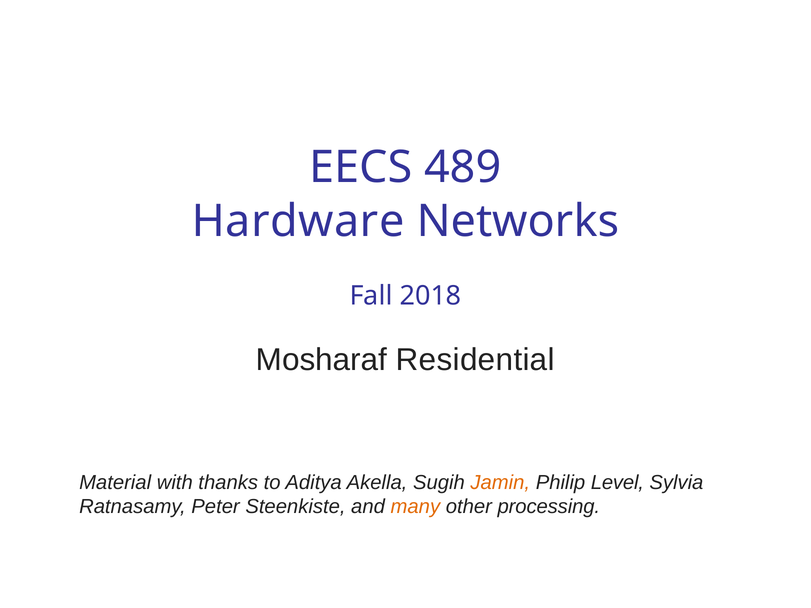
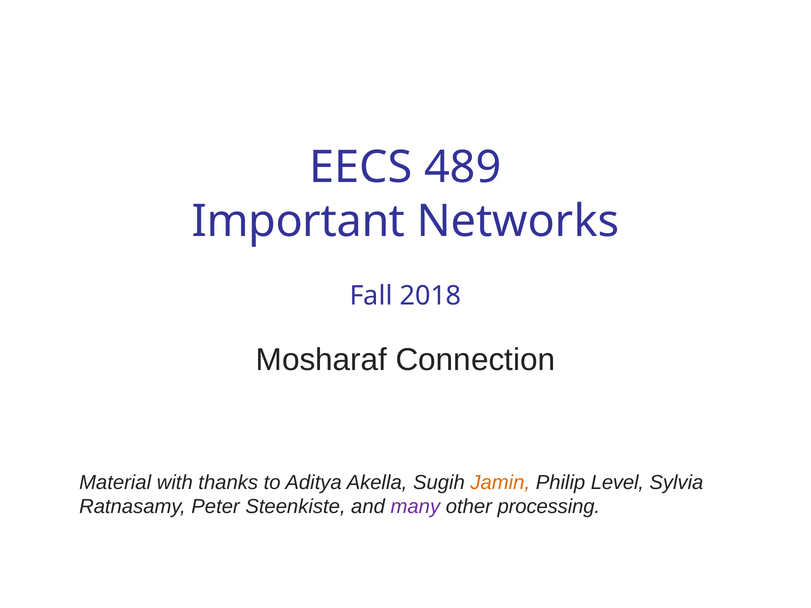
Hardware: Hardware -> Important (298, 221)
Residential: Residential -> Connection (475, 360)
many colour: orange -> purple (415, 507)
